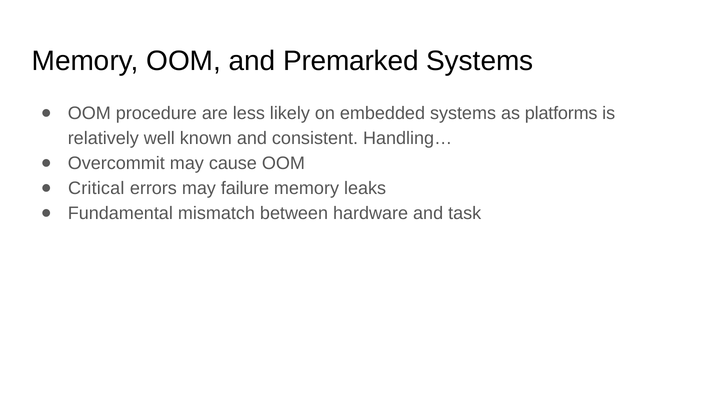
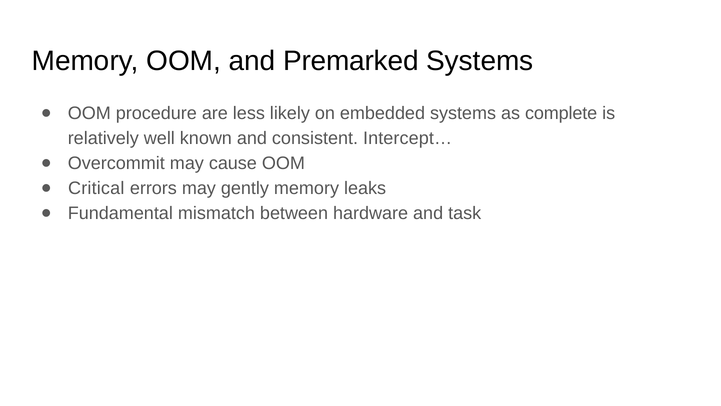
platforms: platforms -> complete (561, 113)
Handling…: Handling… -> Intercept… (408, 138)
failure: failure -> gently (245, 188)
